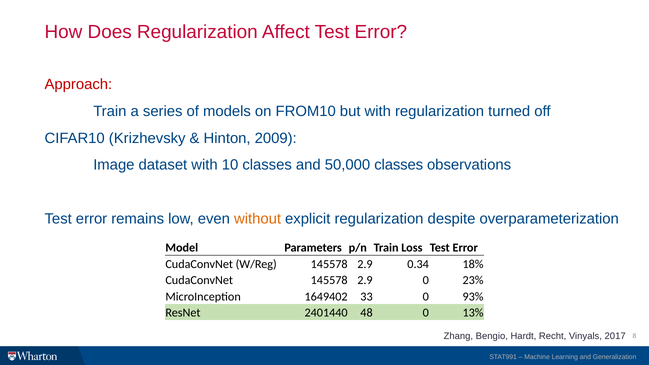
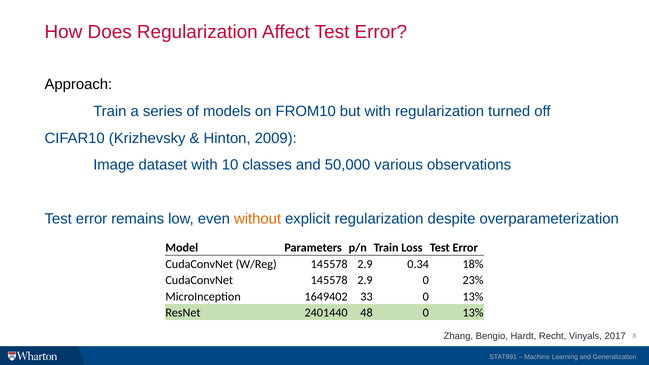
Approach colour: red -> black (78, 84)
50,000 classes: classes -> various (399, 165)
33 0 93%: 93% -> 13% (473, 297)
